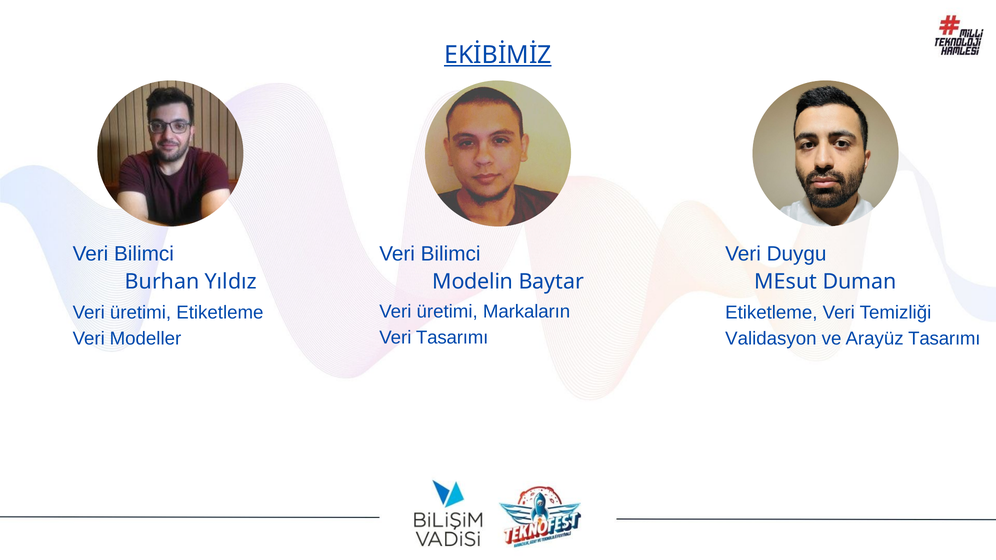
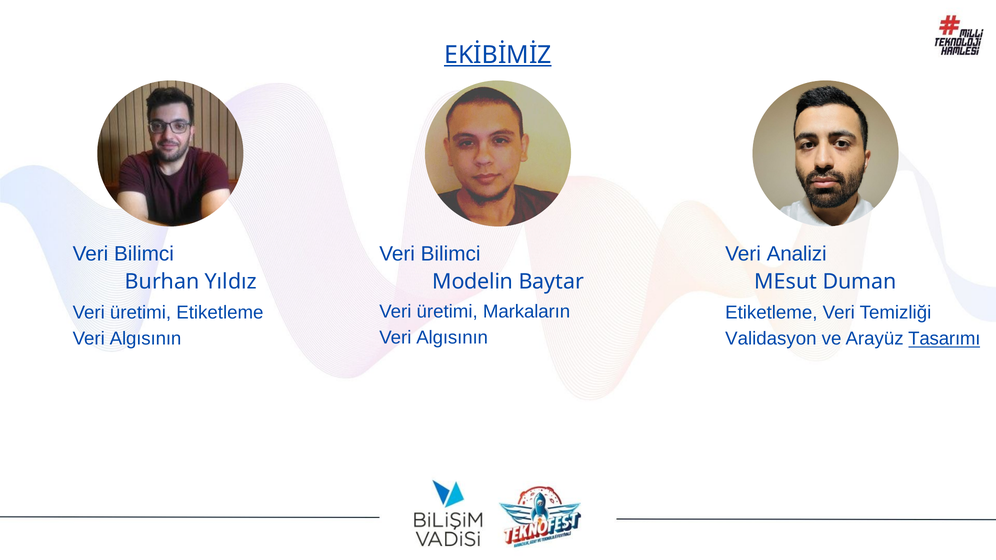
Duygu: Duygu -> Analizi (797, 254)
Tasarımı: Tasarımı -> Algısının (452, 338)
Modeller: Modeller -> Algısının (146, 339)
Tasarımı underline: none -> present (944, 339)
